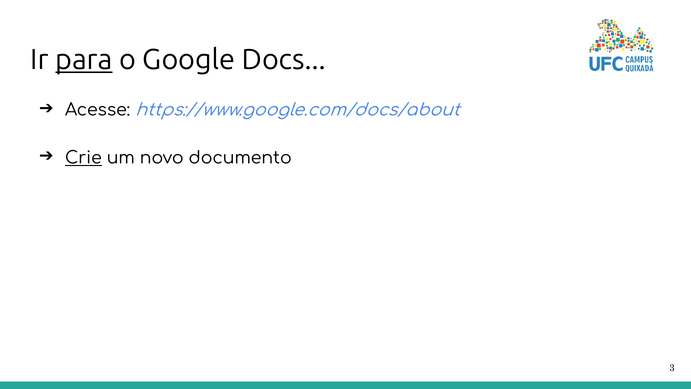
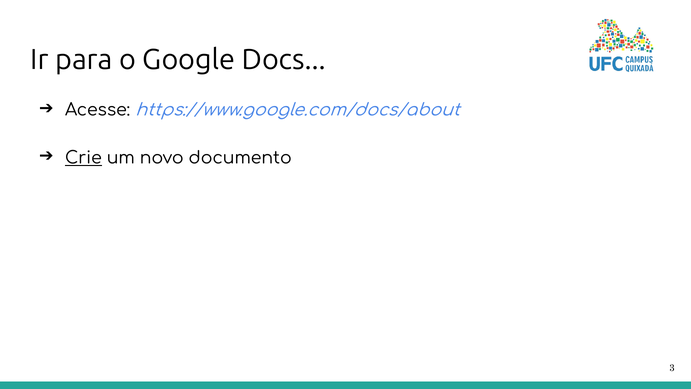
para underline: present -> none (84, 60)
